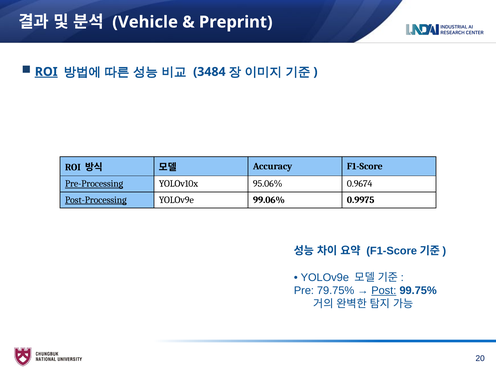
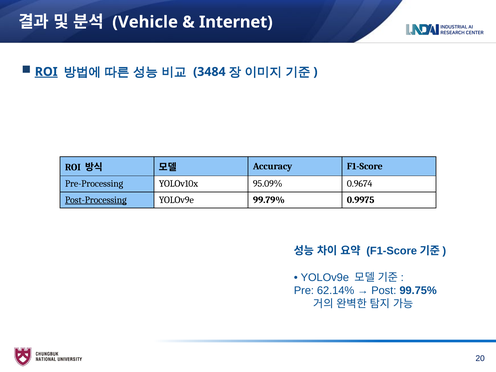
Preprint: Preprint -> Internet (236, 22)
Pre-Processing underline: present -> none (94, 184)
95.06%: 95.06% -> 95.09% (268, 184)
99.06%: 99.06% -> 99.79% (269, 200)
79.75%: 79.75% -> 62.14% (336, 291)
Post underline: present -> none (384, 291)
